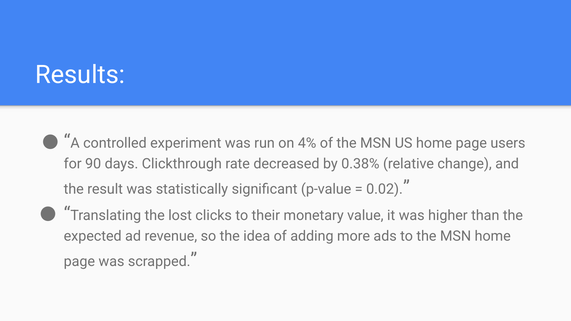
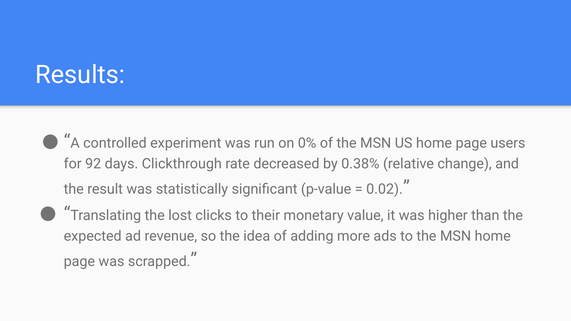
4%: 4% -> 0% (307, 143)
90: 90 -> 92 (93, 164)
